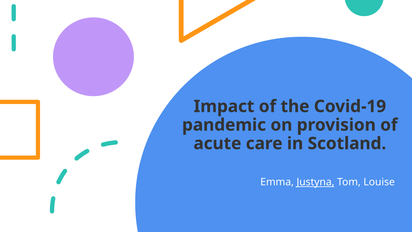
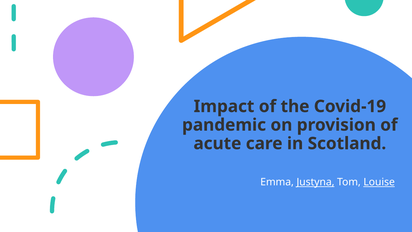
Louise underline: none -> present (379, 182)
